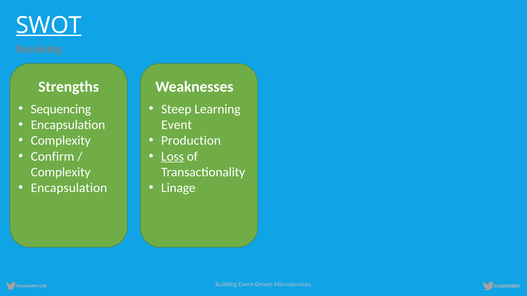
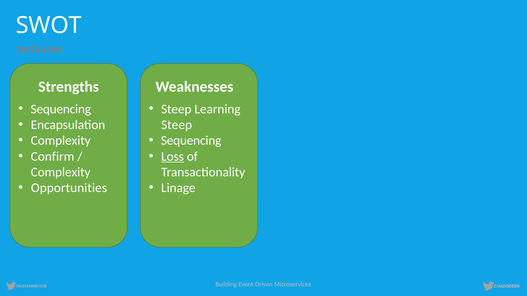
SWOT underline: present -> none (49, 25)
Receiving: Receiving -> Instances (39, 49)
Event: Event -> Steep (177, 125)
Production: Production -> Sequencing (191, 141)
Encapsulation: Encapsulation -> Opportunities (69, 188)
